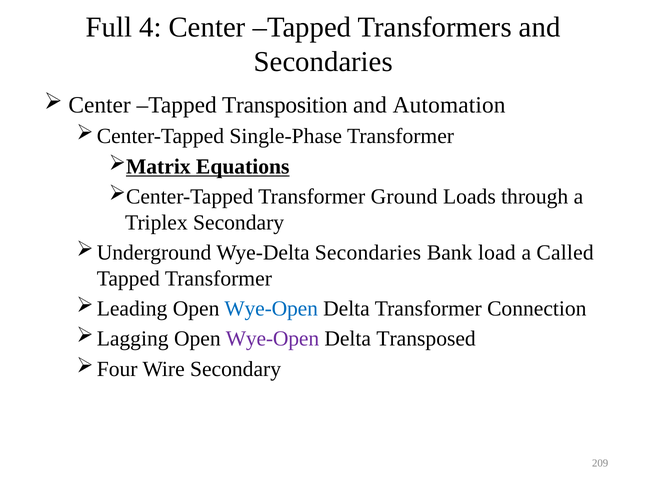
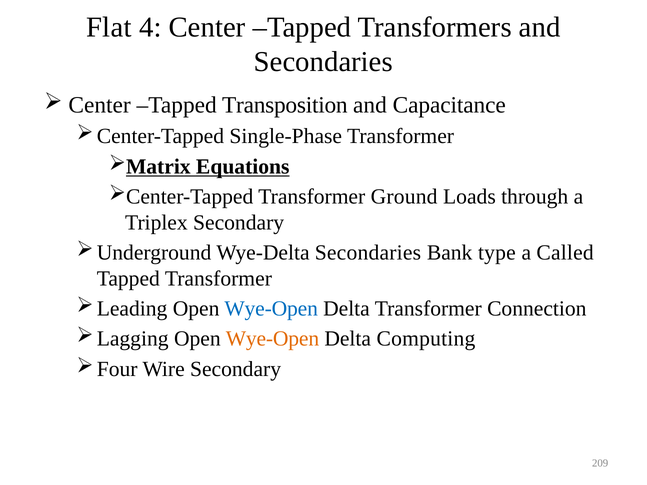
Full: Full -> Flat (109, 27)
Automation: Automation -> Capacitance (449, 105)
load: load -> type (497, 253)
Wye-Open colour: purple -> orange (272, 339)
Transposed: Transposed -> Computing (426, 339)
